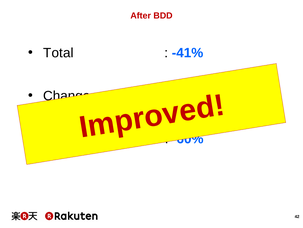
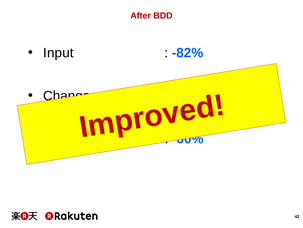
Total: Total -> Input (58, 53)
-41%: -41% -> -82% (188, 53)
